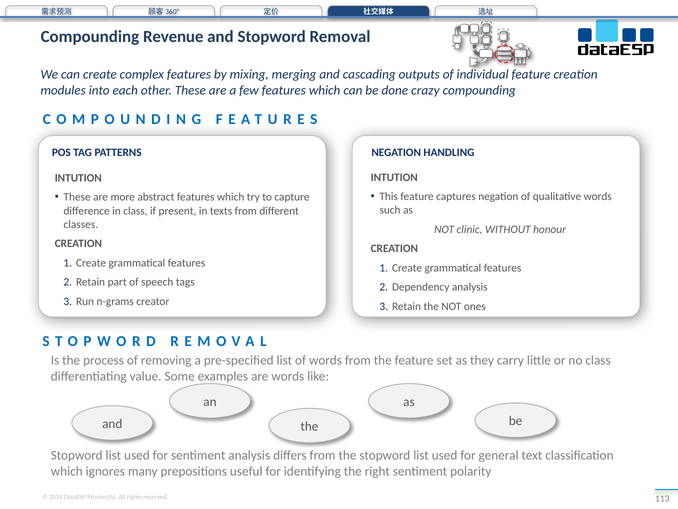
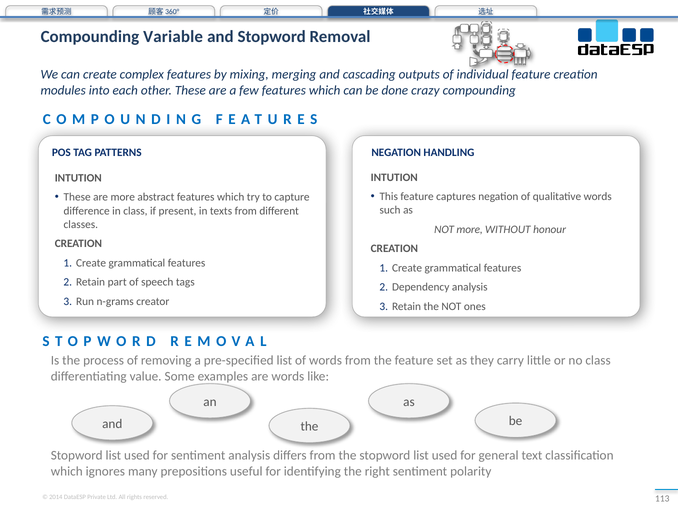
Revenue: Revenue -> Variable (173, 37)
NOT clinic: clinic -> more (470, 229)
